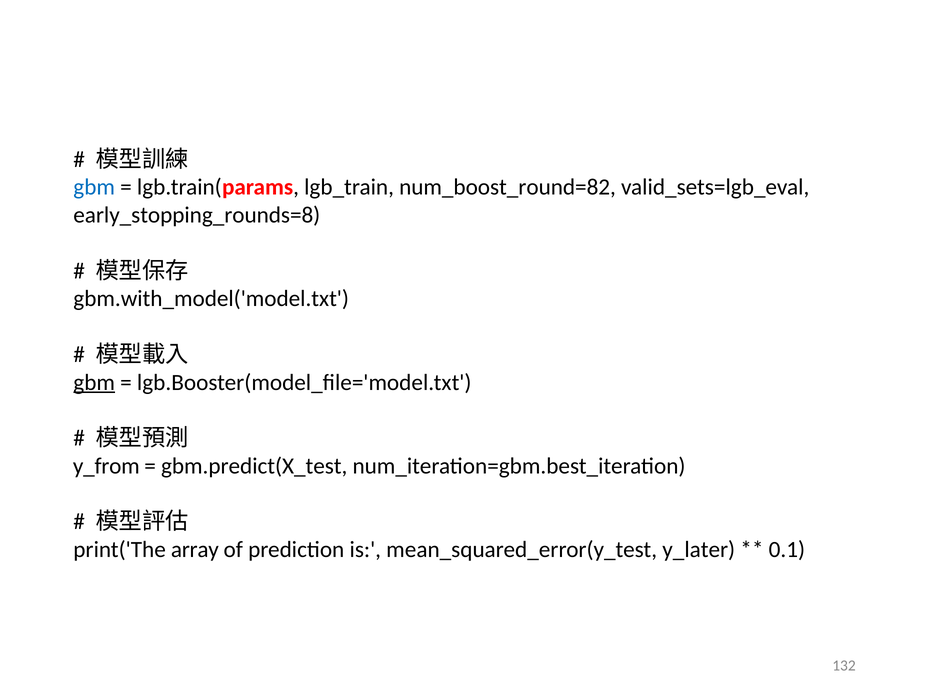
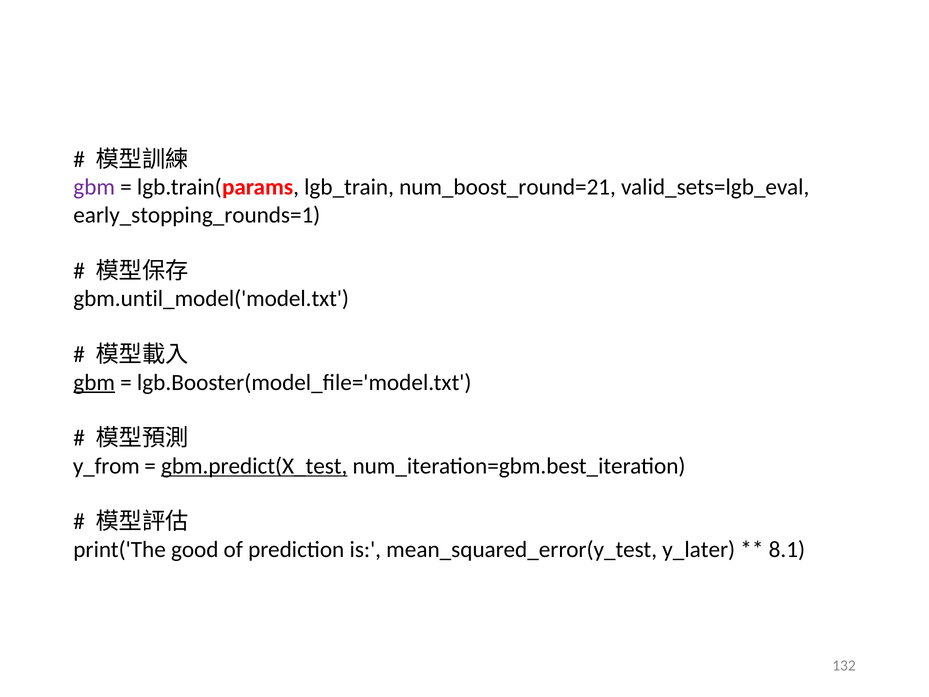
gbm colour: blue -> purple (94, 187)
num_boost_round=82: num_boost_round=82 -> num_boost_round=21 (507, 187)
early_stopping_rounds=8: early_stopping_rounds=8 -> early_stopping_rounds=1 (197, 215)
gbm.with_model('model.txt: gbm.with_model('model.txt -> gbm.until_model('model.txt (211, 299)
gbm.predict(X_test underline: none -> present (254, 466)
array: array -> good (195, 549)
0.1: 0.1 -> 8.1 (787, 549)
